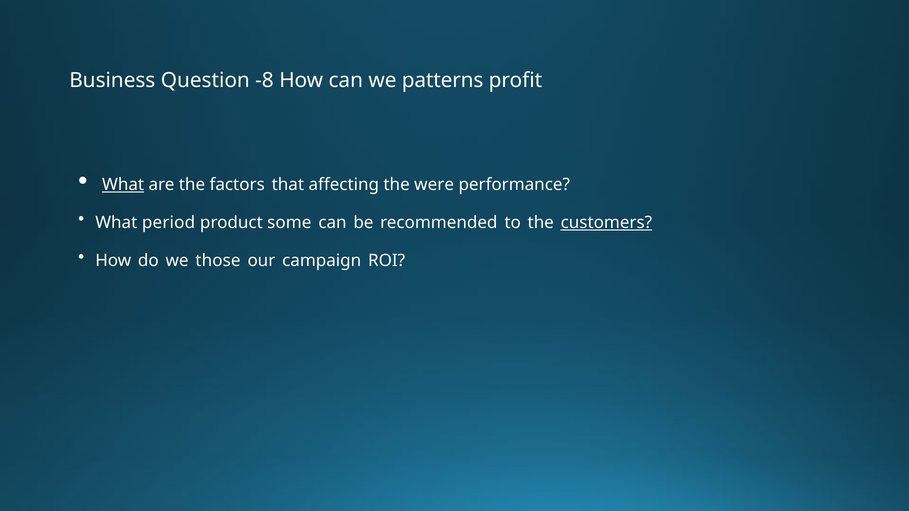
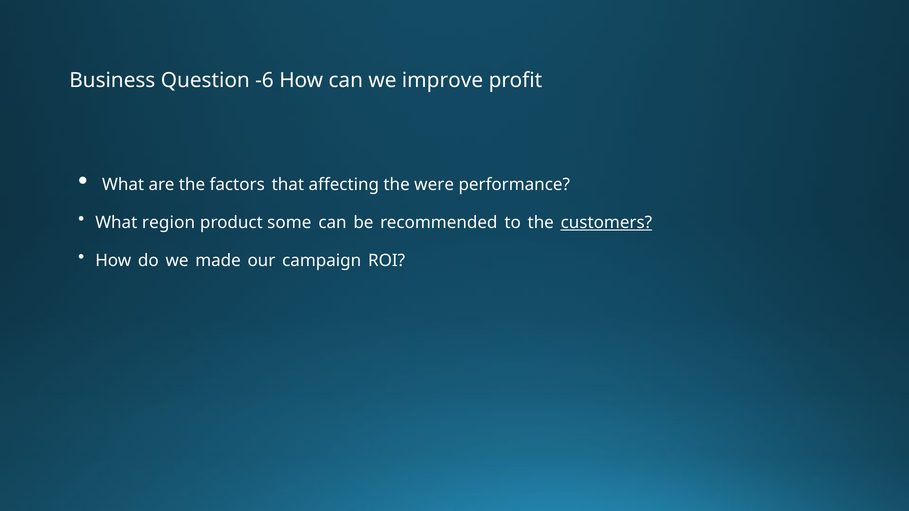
-8: -8 -> -6 (264, 81)
patterns: patterns -> improve (443, 81)
What underline: present -> none (123, 185)
period: period -> region (169, 223)
those: those -> made (218, 261)
